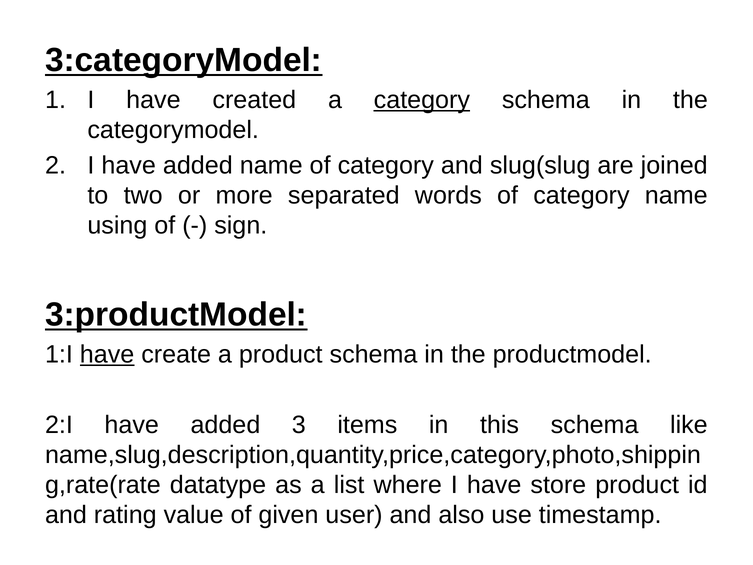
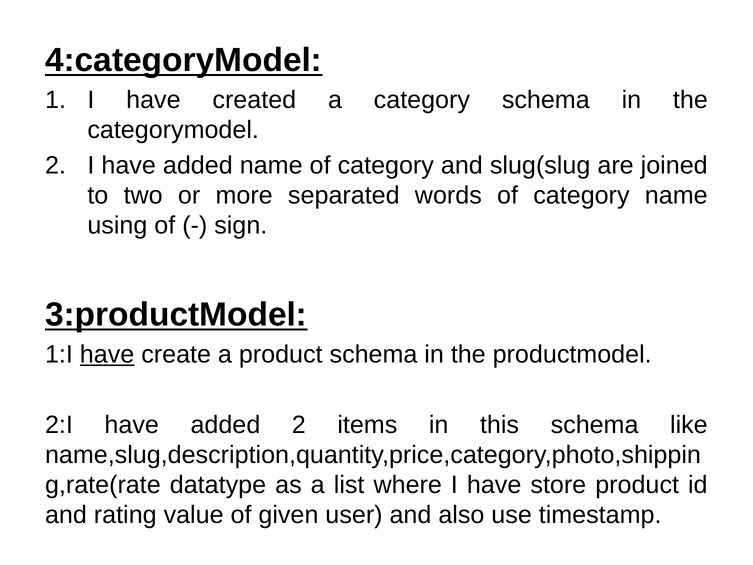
3:categoryModel: 3:categoryModel -> 4:categoryModel (184, 60)
category underline: present -> none (422, 100)
added 3: 3 -> 2 (299, 425)
